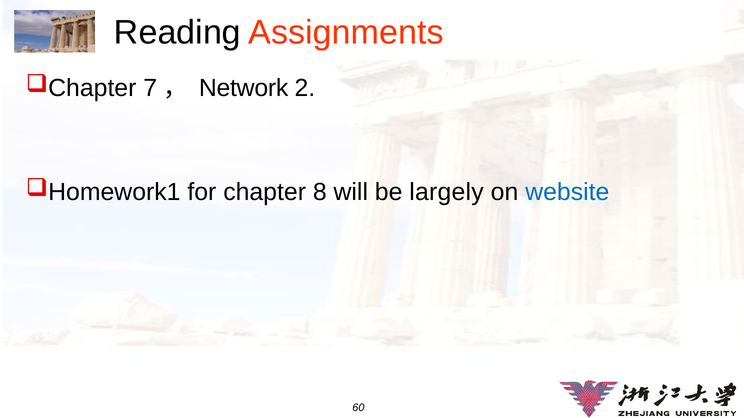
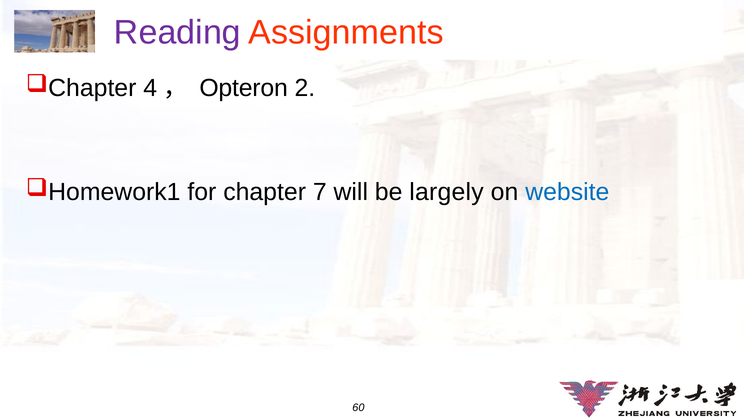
Reading colour: black -> purple (177, 32)
7: 7 -> 4 (150, 88)
Network: Network -> Opteron (244, 88)
8: 8 -> 7 (320, 192)
